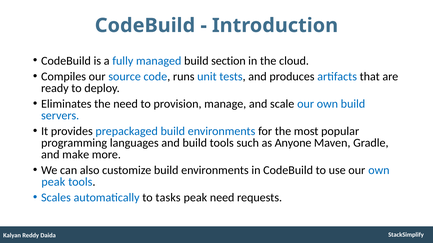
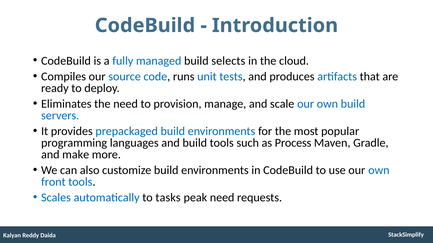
section: section -> selects (228, 61)
Anyone: Anyone -> Process (293, 143)
peak: peak -> front (53, 182)
